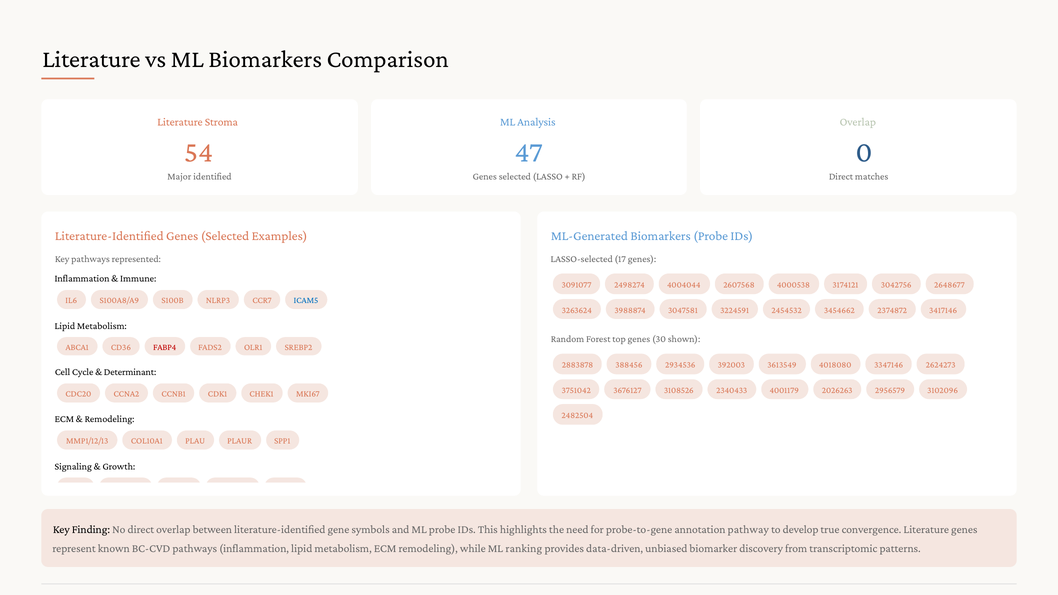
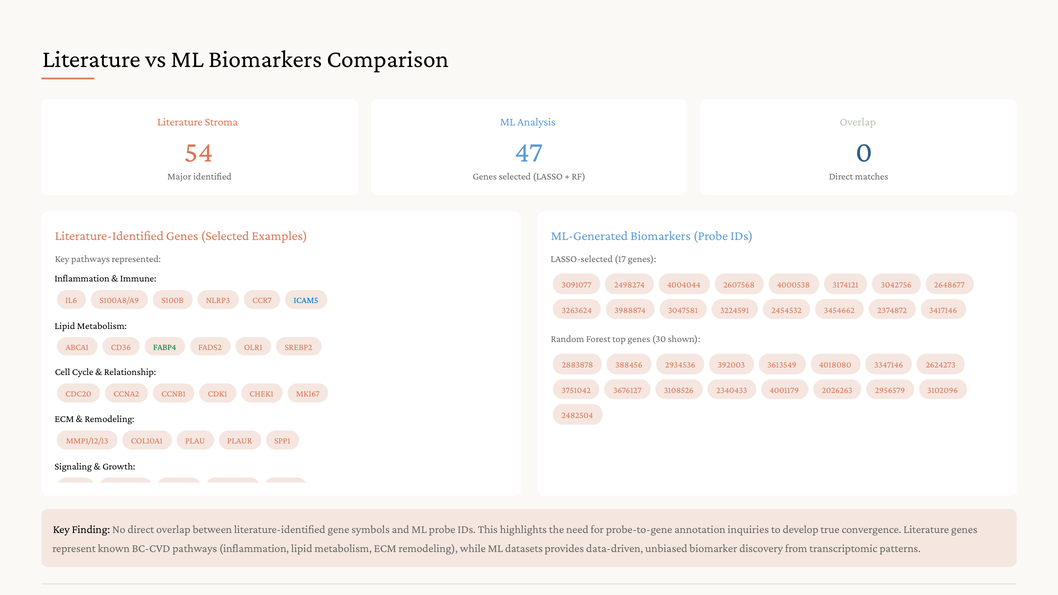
FABP4 colour: red -> green (165, 348)
Determinant: Determinant -> Relationship (130, 372)
pathway: pathway -> inquiries (748, 530)
ranking: ranking -> datasets (524, 549)
